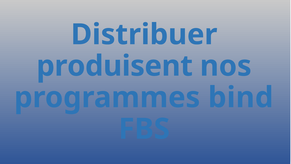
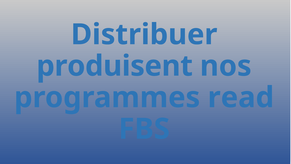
bind: bind -> read (241, 97)
